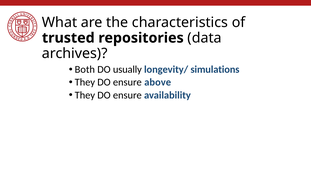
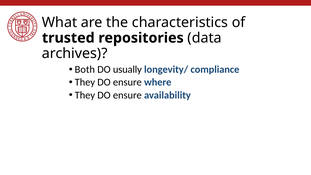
simulations: simulations -> compliance (215, 69)
above: above -> where (158, 82)
